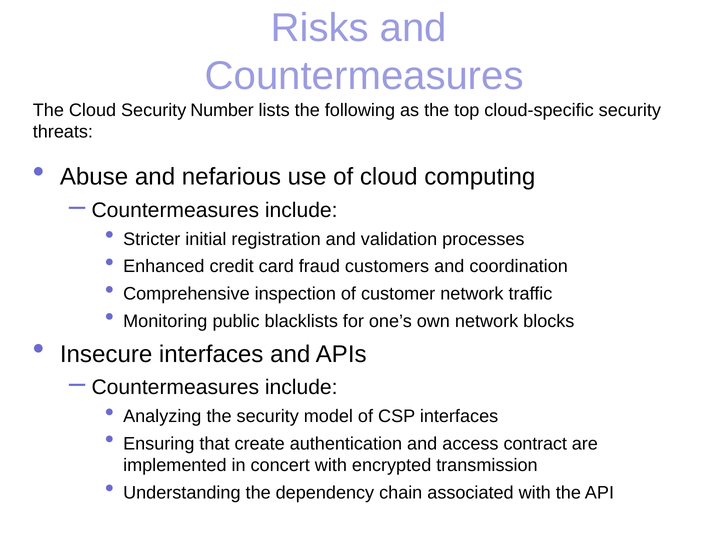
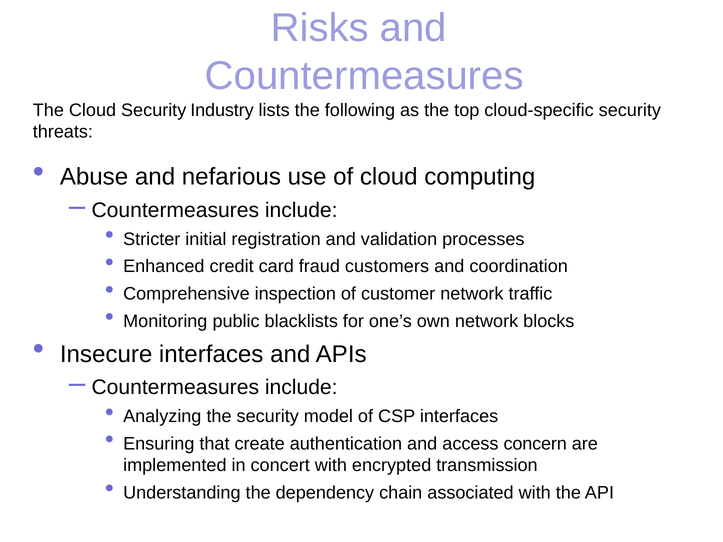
Number: Number -> Industry (222, 110)
contract: contract -> concern (535, 444)
